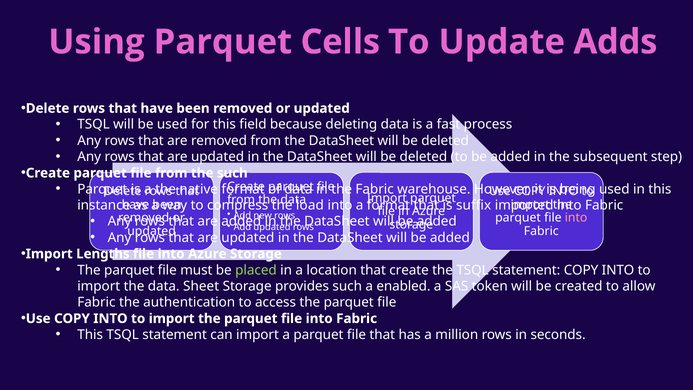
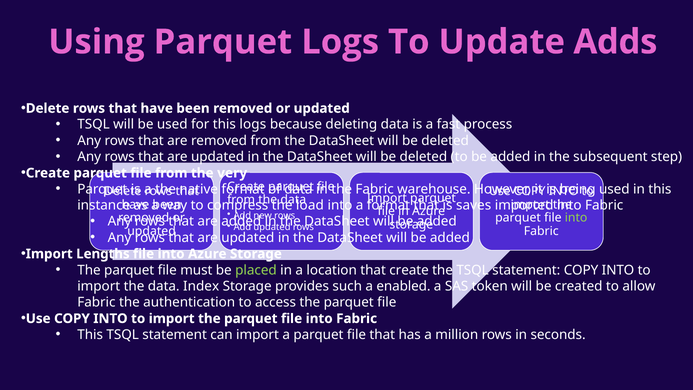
Parquet Cells: Cells -> Logs (340, 42)
this field: field -> logs (253, 124)
the such: such -> very (232, 173)
suffix: suffix -> saves (474, 205)
into colour: pink -> light green (576, 218)
Sheet: Sheet -> Index (201, 286)
